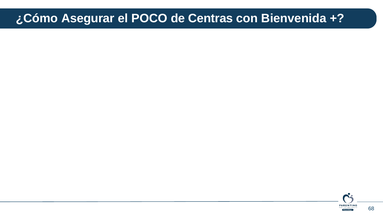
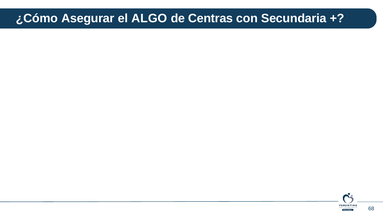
POCO: POCO -> ALGO (149, 18)
Bienvenida: Bienvenida -> Secundaria (294, 18)
